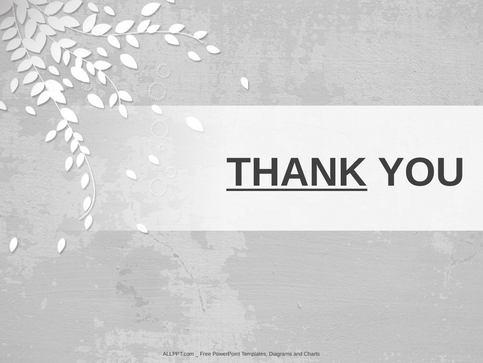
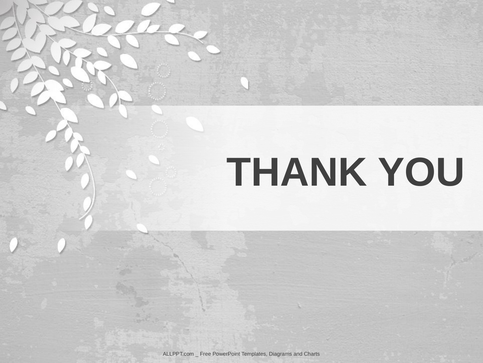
THANK underline: present -> none (297, 172)
